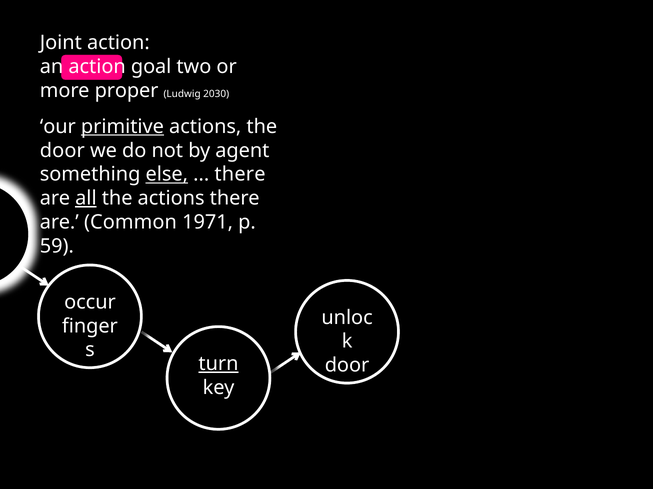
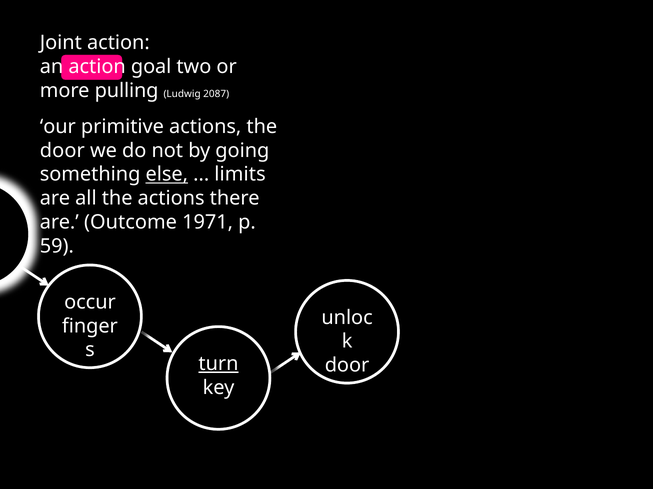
proper: proper -> pulling (127, 91)
2030: 2030 -> 2087 (216, 94)
primitive underline: present -> none (122, 127)
agent: agent -> going (242, 151)
there: there -> limits (240, 175)
all underline: present -> none (86, 199)
Common: Common -> Outcome (130, 222)
